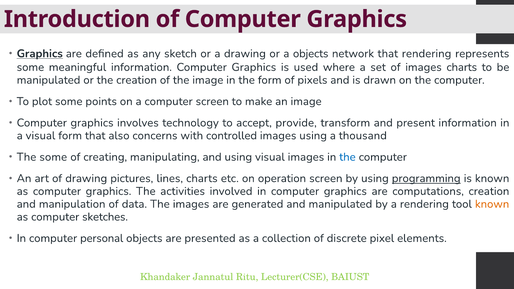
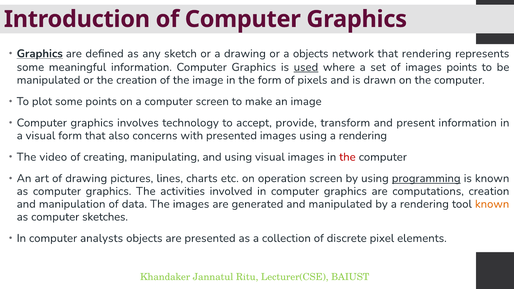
used underline: none -> present (306, 67)
images charts: charts -> points (462, 67)
with controlled: controlled -> presented (231, 136)
using a thousand: thousand -> rendering (363, 136)
The some: some -> video (53, 157)
the colour: blue -> red (347, 157)
personal: personal -> analysts (102, 238)
